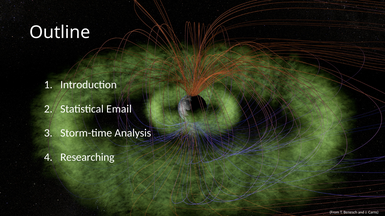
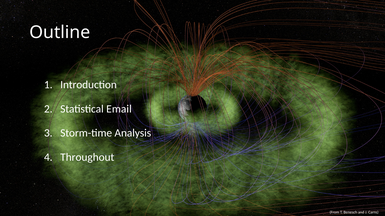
Researching: Researching -> Throughout (87, 158)
